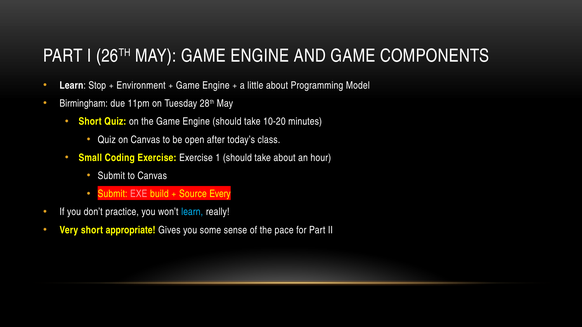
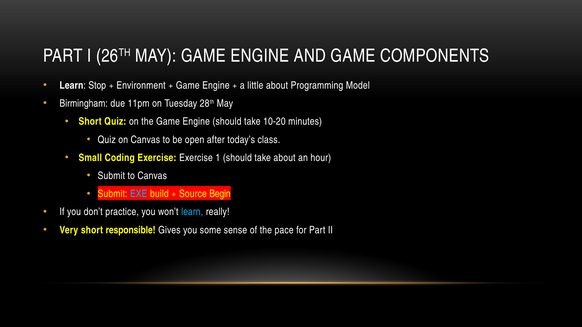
EXE colour: pink -> light blue (139, 194)
Every: Every -> Begin (220, 194)
appropriate: appropriate -> responsible (131, 230)
